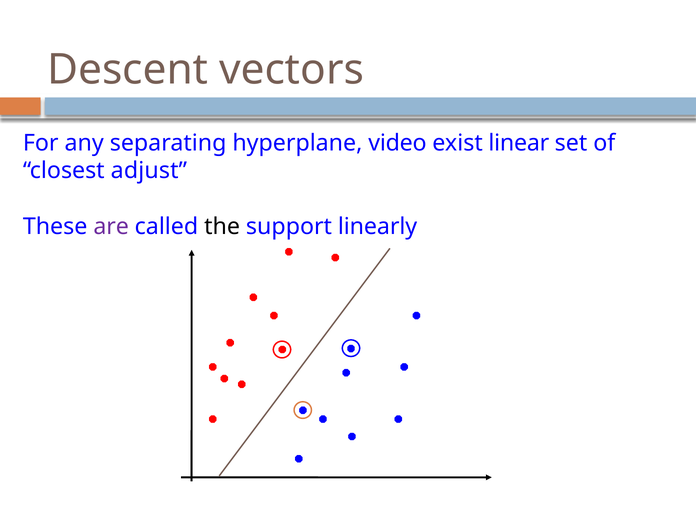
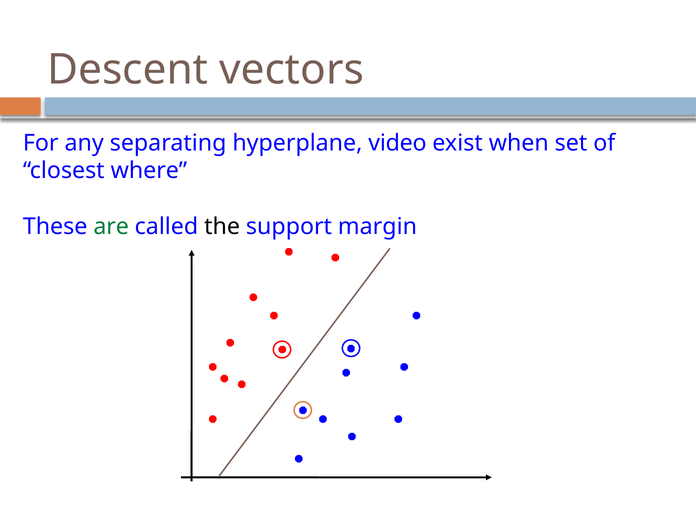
linear: linear -> when (519, 143)
adjust: adjust -> where (149, 171)
are colour: purple -> green (111, 226)
linearly: linearly -> margin (377, 226)
